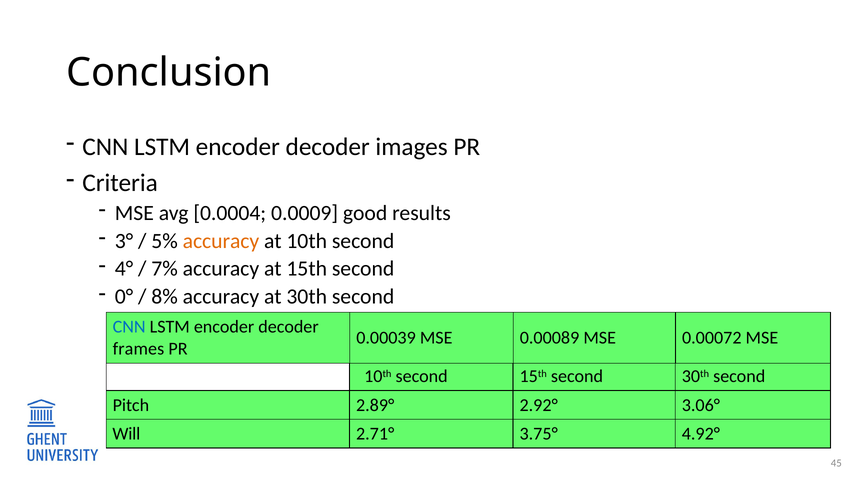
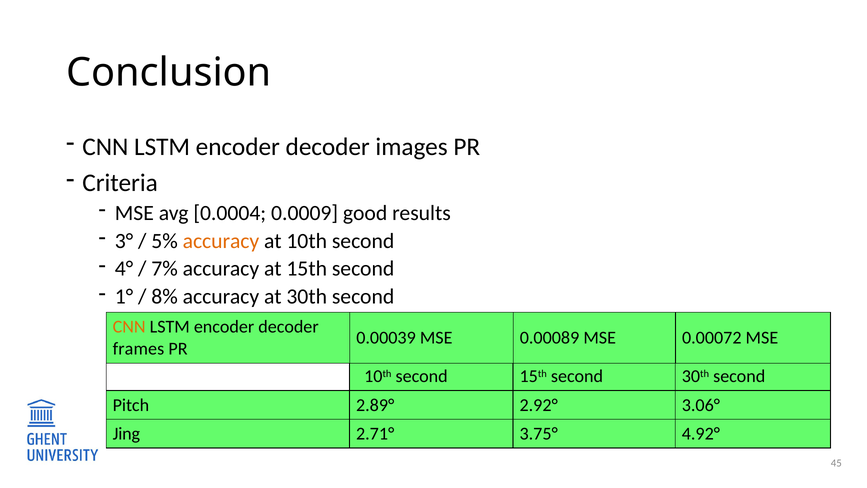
0°: 0° -> 1° (124, 297)
CNN colour: blue -> orange (129, 327)
Will: Will -> Jing (126, 434)
